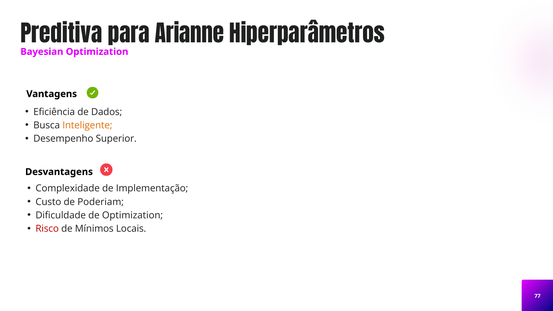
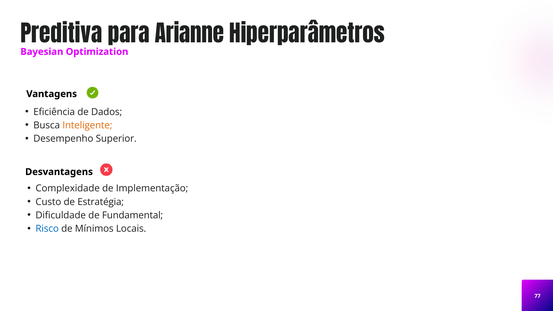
Poderiam: Poderiam -> Estratégia (101, 202)
de Optimization: Optimization -> Fundamental (133, 215)
Risco colour: red -> blue (47, 229)
